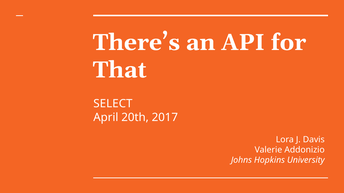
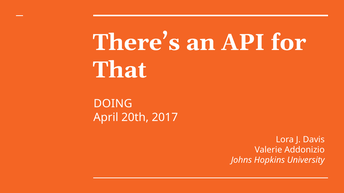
SELECT: SELECT -> DOING (113, 104)
